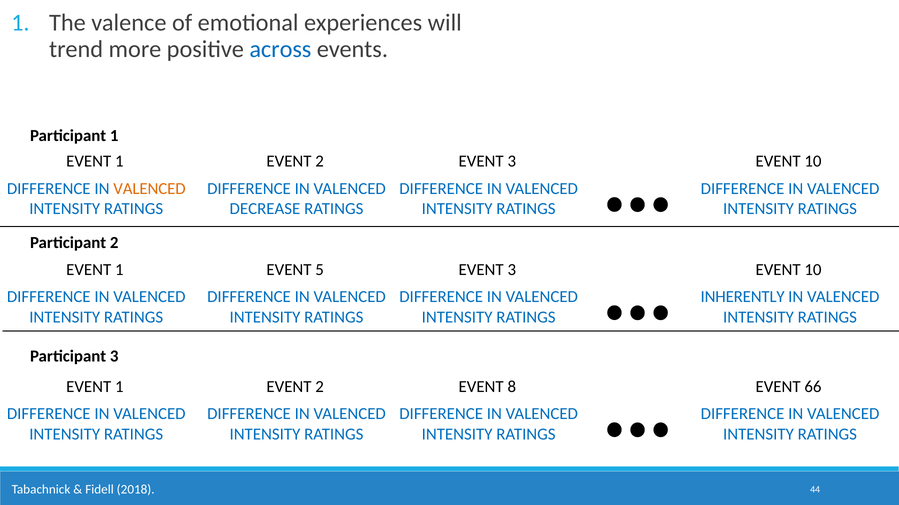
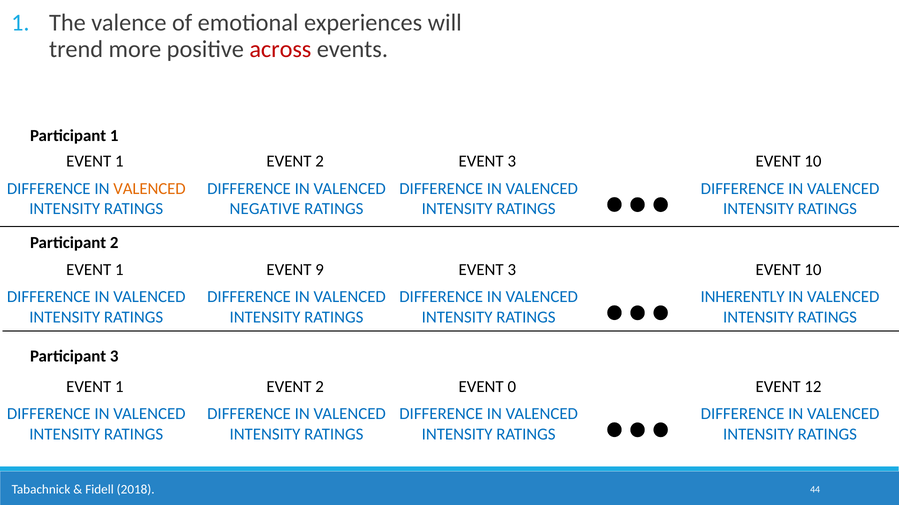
across colour: blue -> red (280, 49)
DECREASE: DECREASE -> NEGATIVE (265, 209)
5: 5 -> 9 (320, 270)
8: 8 -> 0 (512, 387)
66: 66 -> 12 (813, 387)
